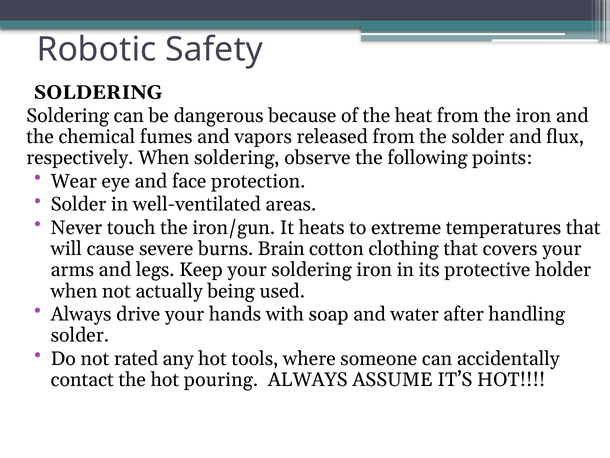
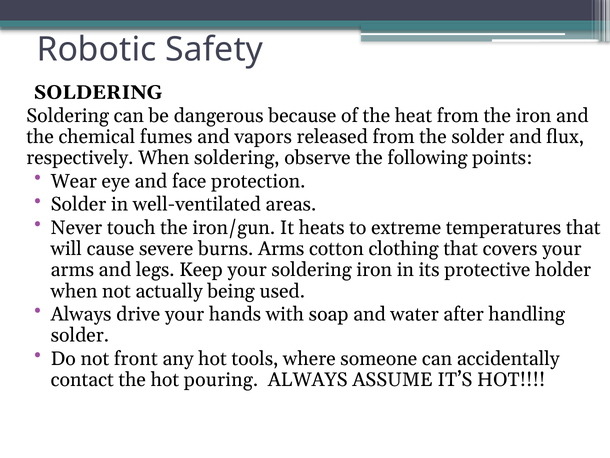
burns Brain: Brain -> Arms (281, 249)
rated: rated -> front (136, 358)
